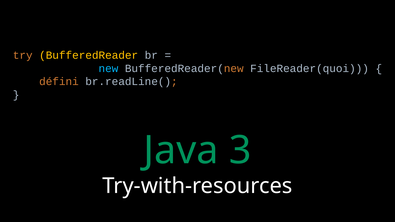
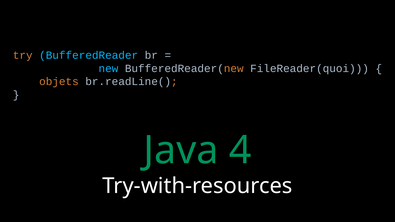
BufferedReader colour: yellow -> light blue (89, 55)
défini: défini -> objets (59, 82)
3: 3 -> 4 (240, 150)
